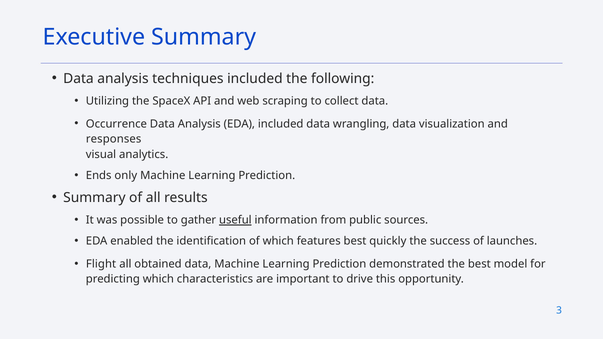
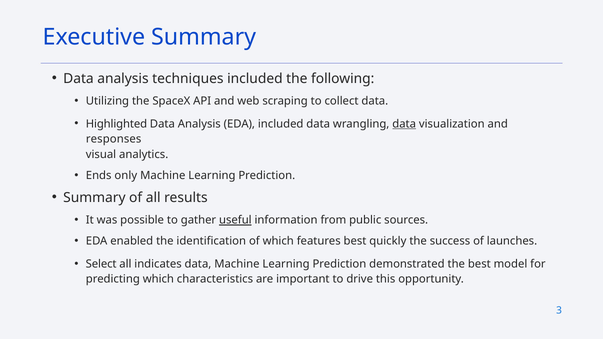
Occurrence: Occurrence -> Highlighted (116, 124)
data underline: none -> present (404, 124)
Flight: Flight -> Select (101, 264)
obtained: obtained -> indicates (158, 264)
